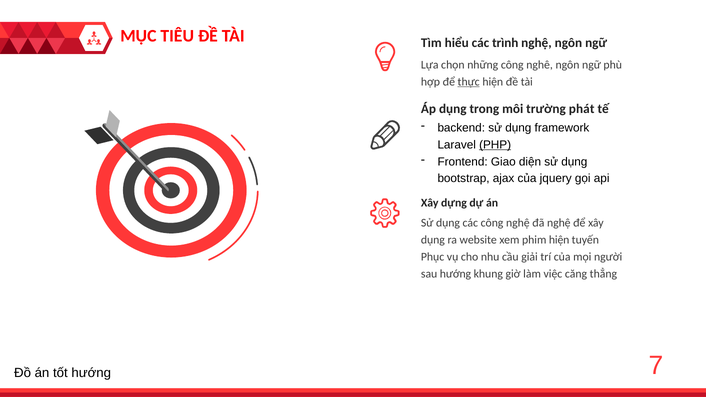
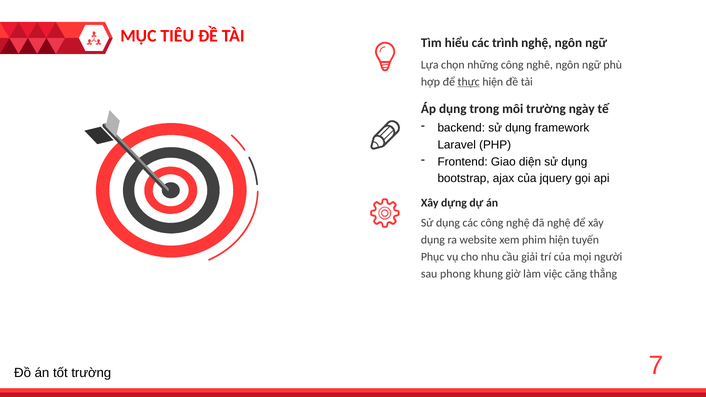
phát: phát -> ngày (582, 109)
PHP underline: present -> none (495, 145)
sau hướng: hướng -> phong (455, 274)
tốt hướng: hướng -> trường (91, 373)
